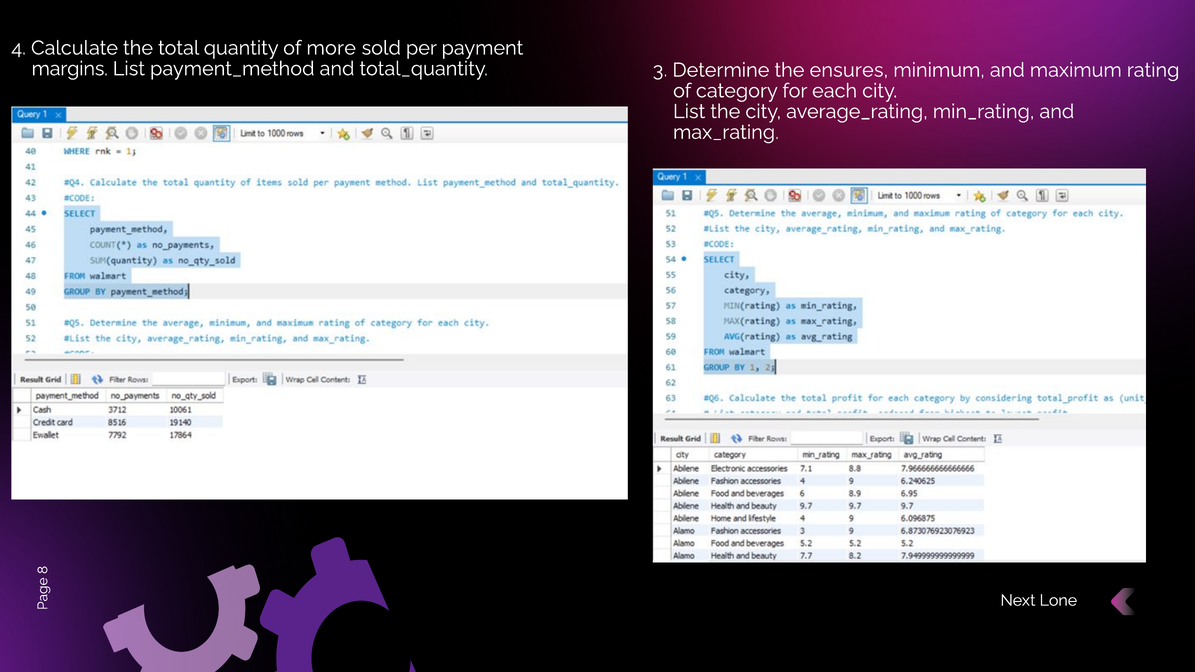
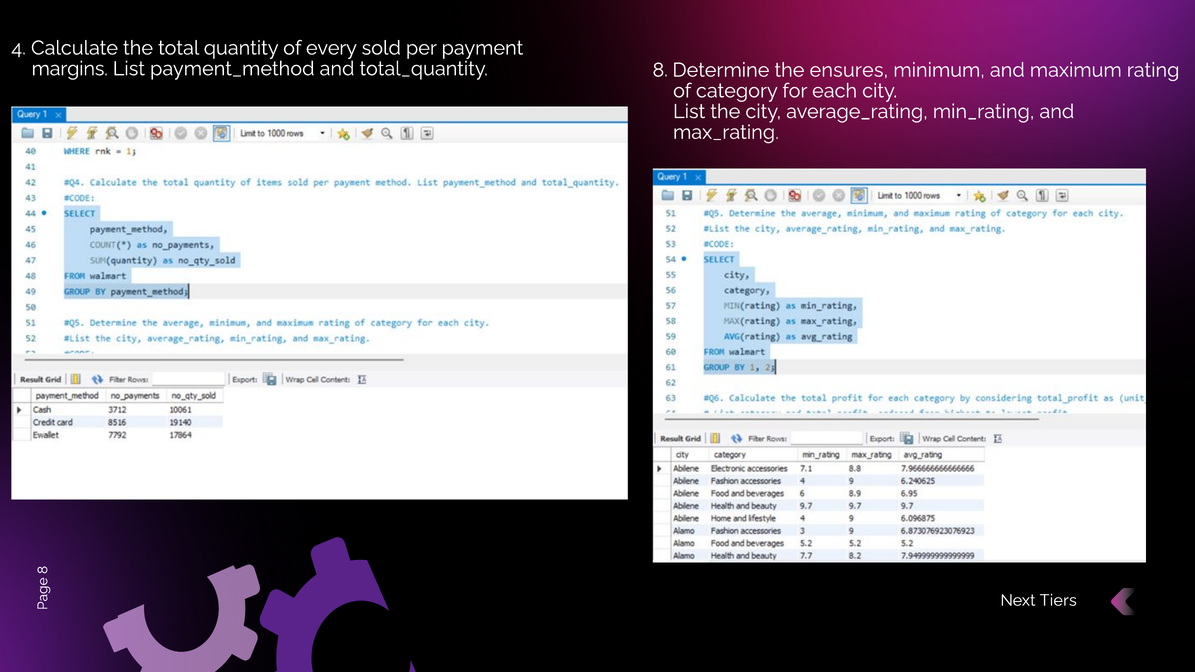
more: more -> every (331, 48)
total_quantity 3: 3 -> 8 (660, 70)
Lone: Lone -> Tiers (1058, 601)
